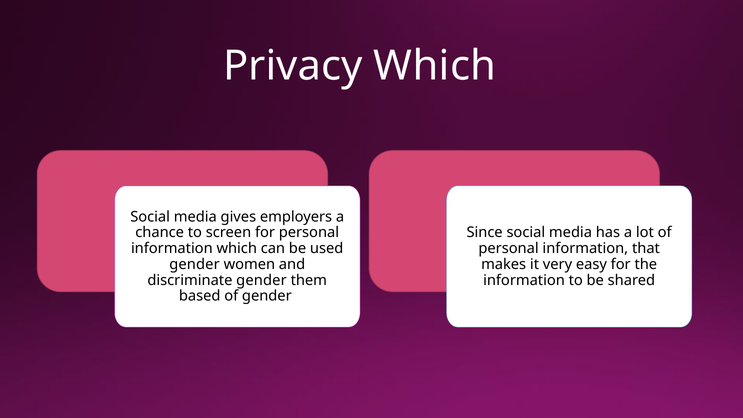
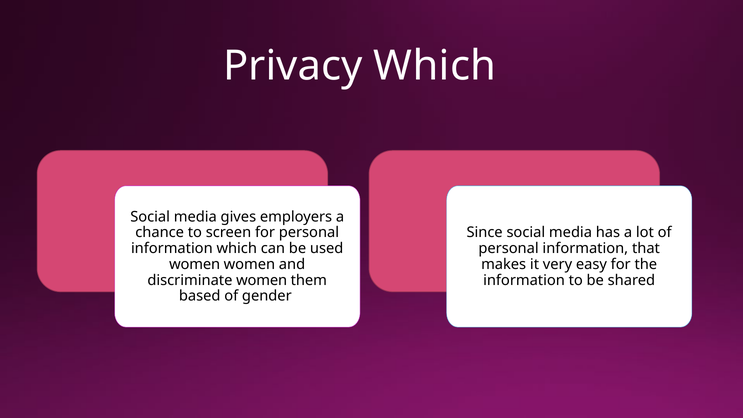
gender: gender -> women (195, 264)
discriminate gender: gender -> women (262, 280)
